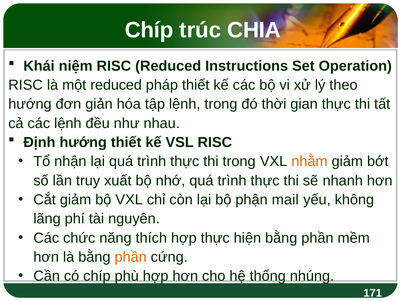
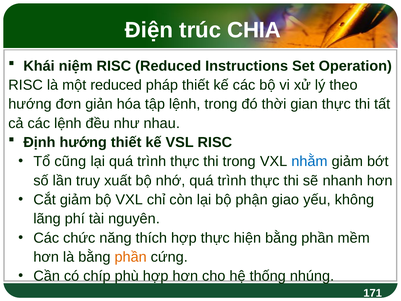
Chíp: Chíp -> Điện (149, 30)
nhận: nhận -> cũng (70, 161)
nhằm colour: orange -> blue (309, 161)
mail: mail -> giao (285, 200)
